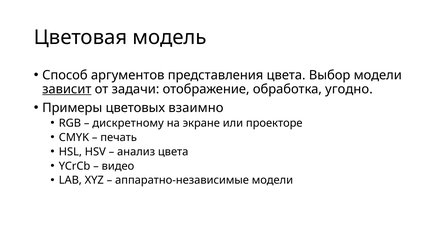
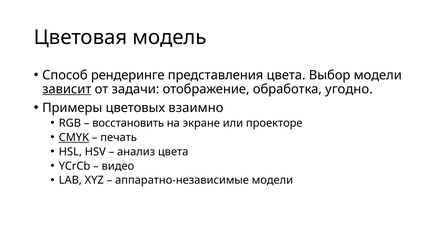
аргументов: аргументов -> рендеринге (128, 75)
дискретному: дискретному -> восстановить (128, 123)
CMYK underline: none -> present (74, 137)
